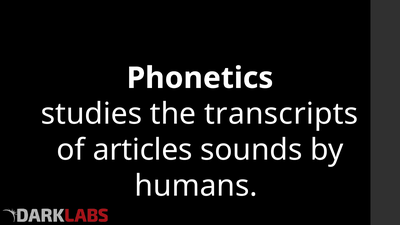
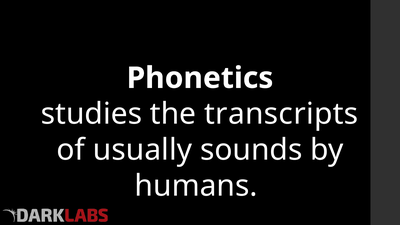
articles: articles -> usually (142, 150)
